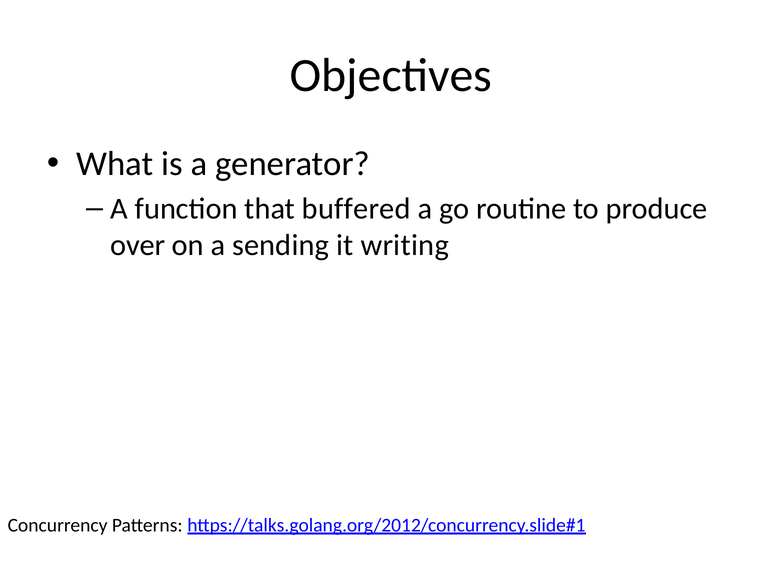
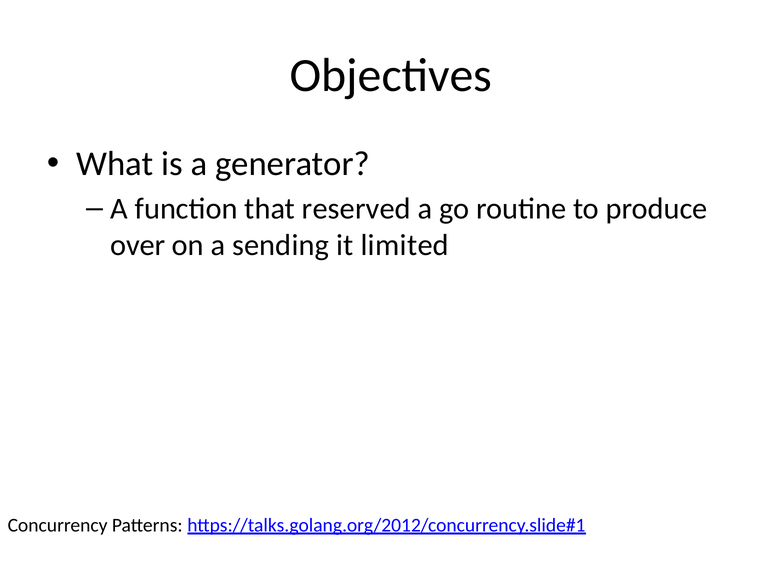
buffered: buffered -> reserved (356, 209)
writing: writing -> limited (405, 245)
